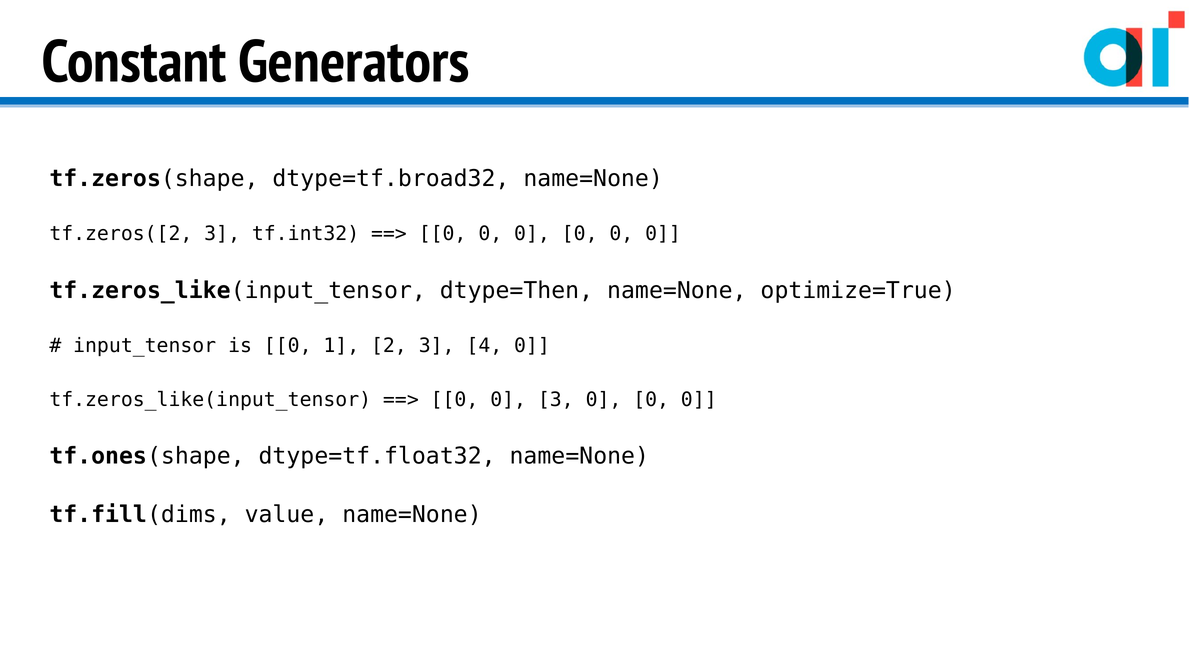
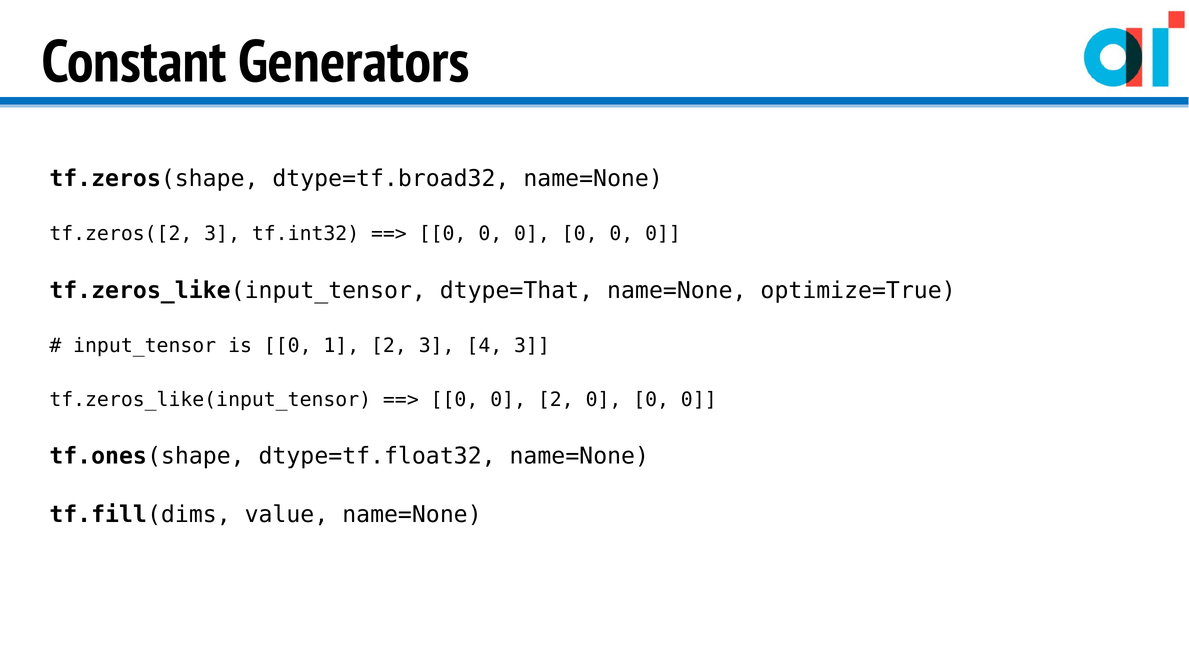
dtype=Then: dtype=Then -> dtype=That (516, 290)
4 0: 0 -> 3 (532, 346)
0 3: 3 -> 2 (556, 400)
